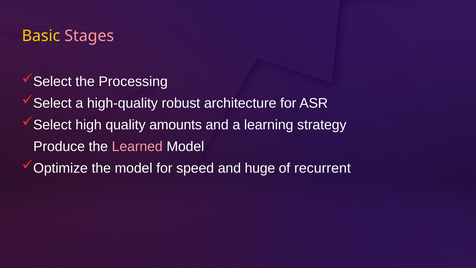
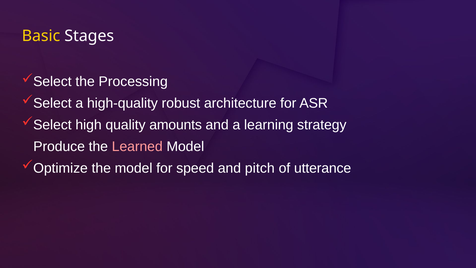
Stages colour: pink -> white (89, 36)
huge: huge -> pitch (260, 168)
recurrent: recurrent -> utterance (323, 168)
